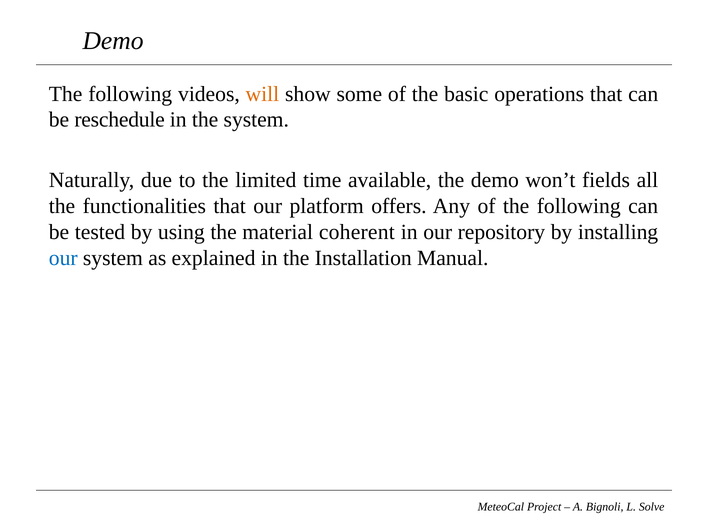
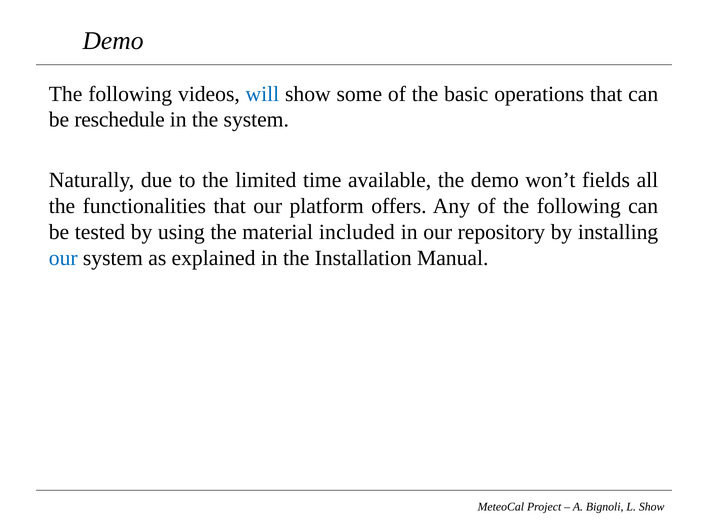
will colour: orange -> blue (262, 94)
coherent: coherent -> included (357, 232)
L Solve: Solve -> Show (652, 507)
